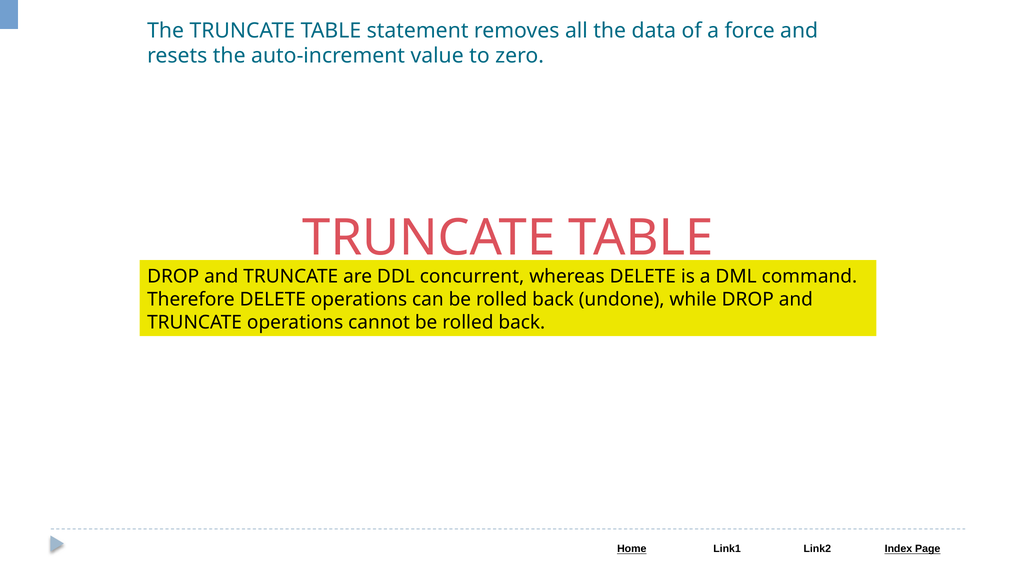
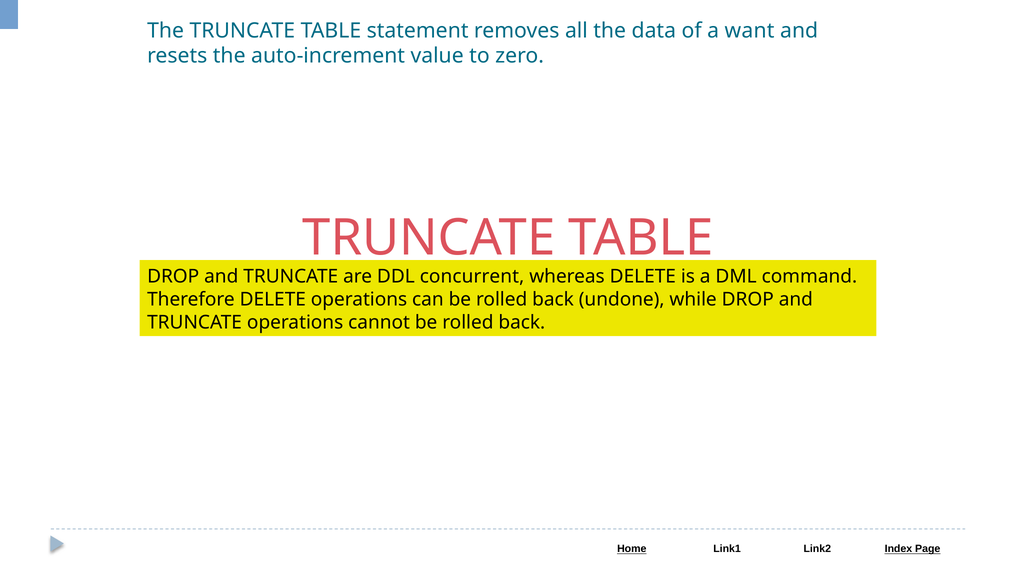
force: force -> want (750, 31)
